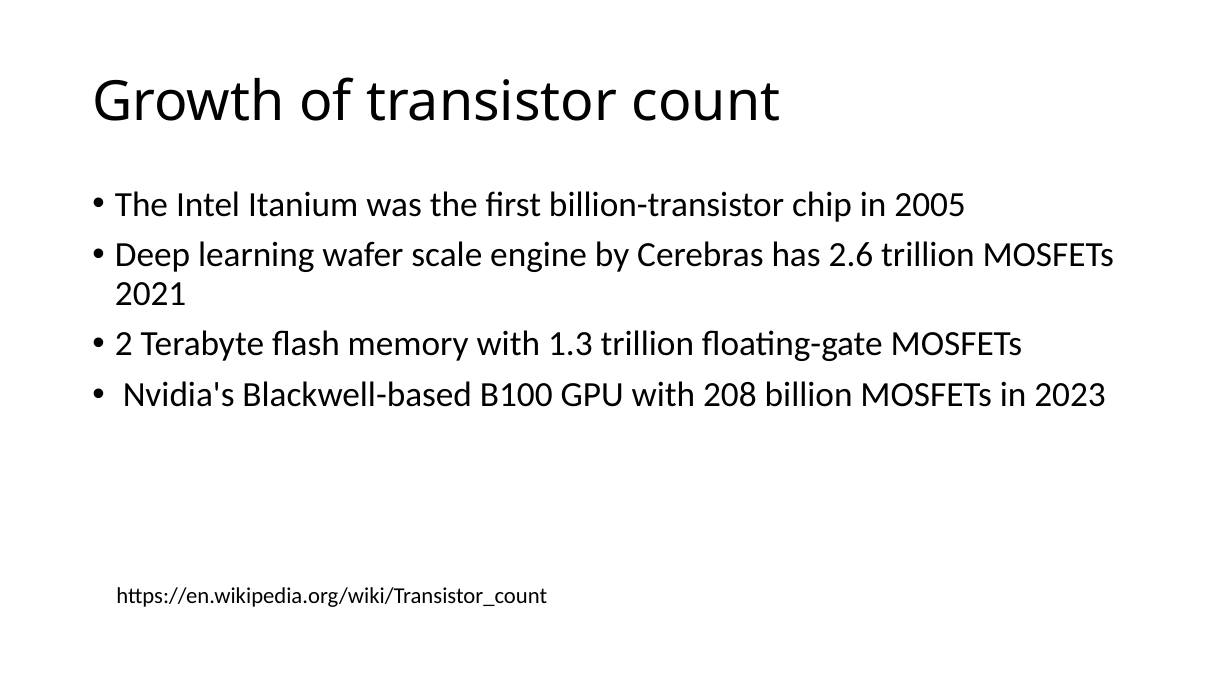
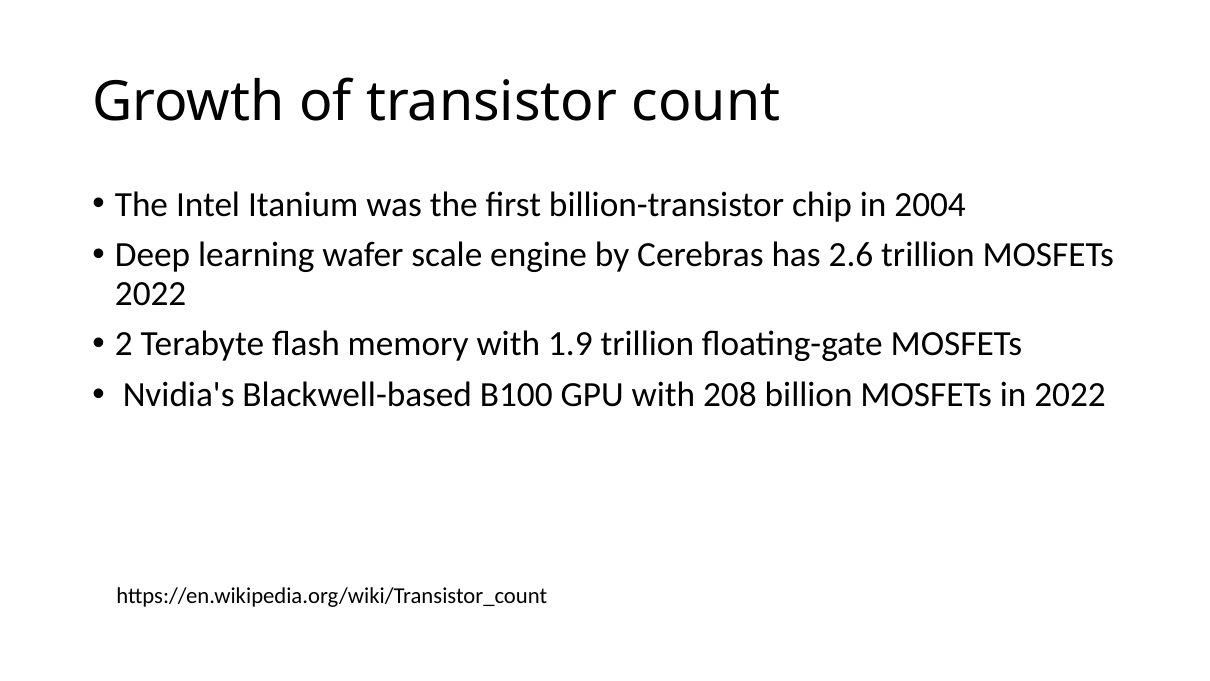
2005: 2005 -> 2004 (930, 205)
2021: 2021 -> 2022 (151, 293)
1.3: 1.3 -> 1.9 (570, 344)
in 2023: 2023 -> 2022 (1070, 395)
